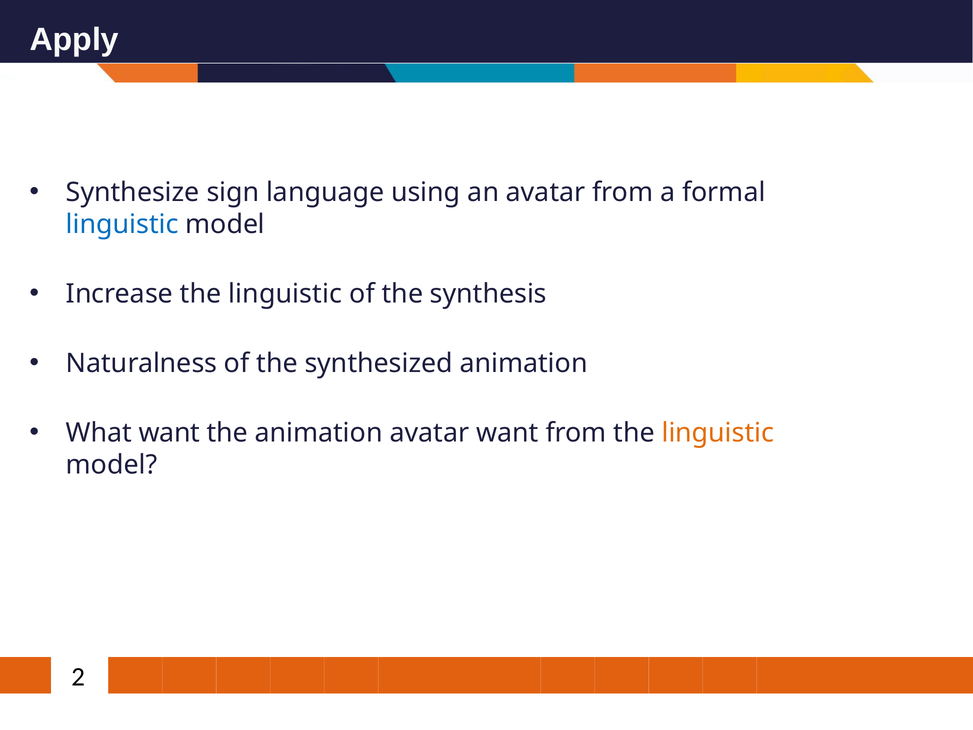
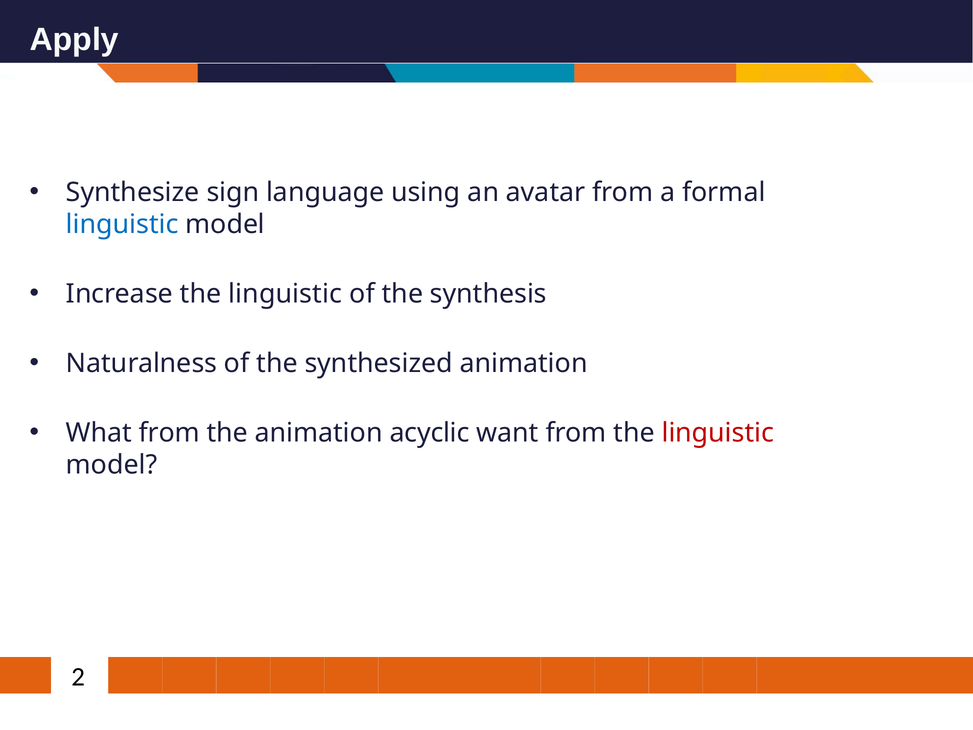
What want: want -> from (169, 433)
animation avatar: avatar -> acyclic (430, 433)
linguistic colour: orange -> red (718, 433)
